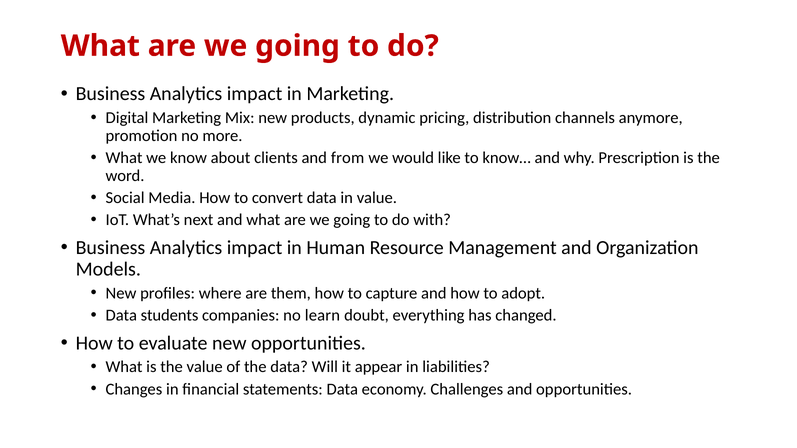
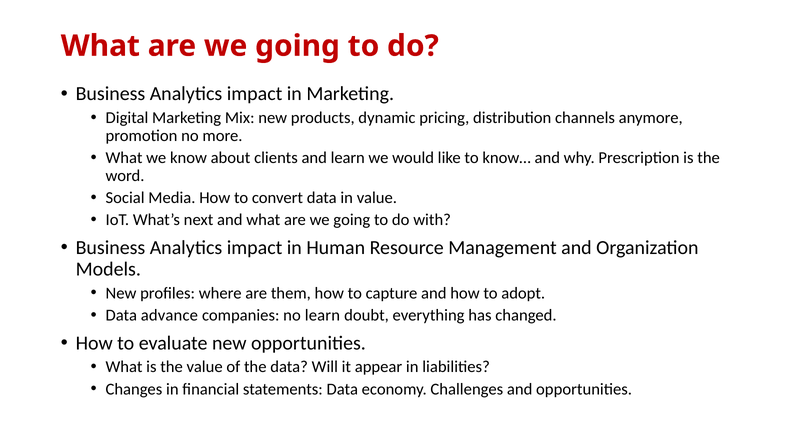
and from: from -> learn (348, 158)
students: students -> advance (169, 315)
